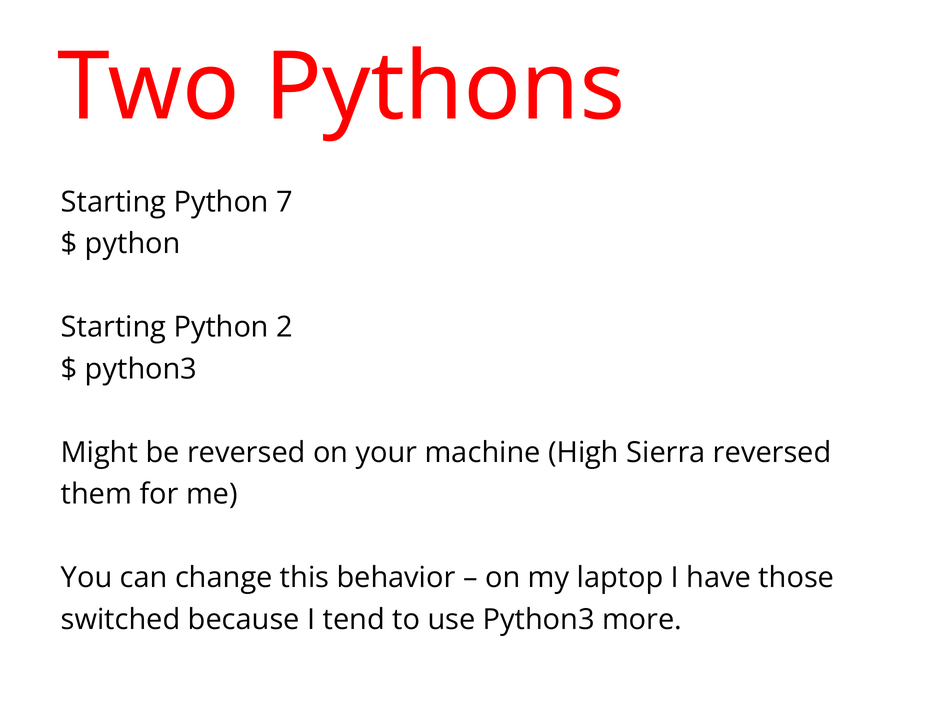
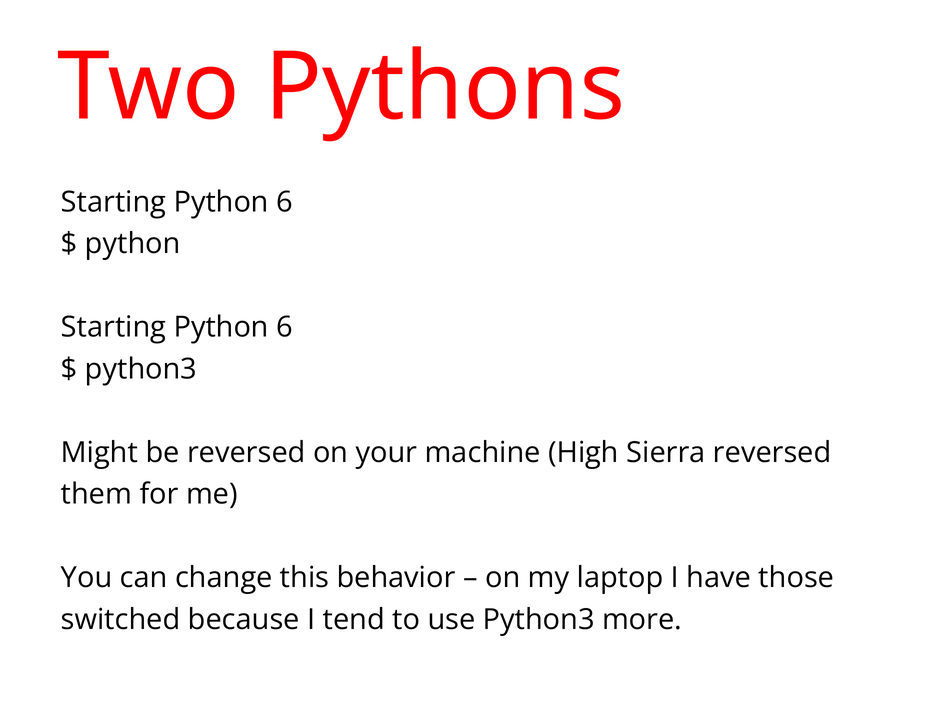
7: 7 -> 6 (285, 202)
2: 2 -> 6 (285, 327)
